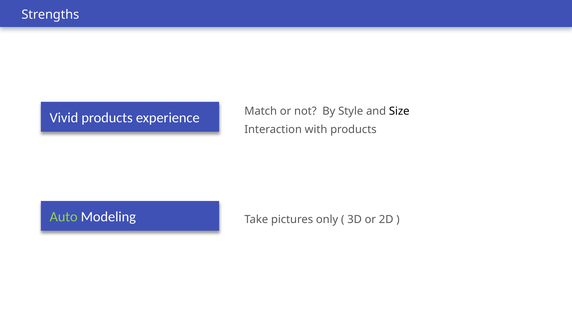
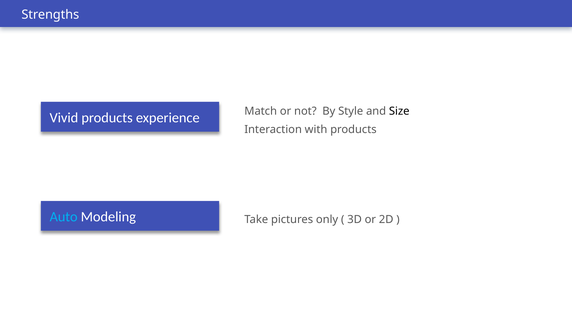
Auto colour: light green -> light blue (64, 217)
